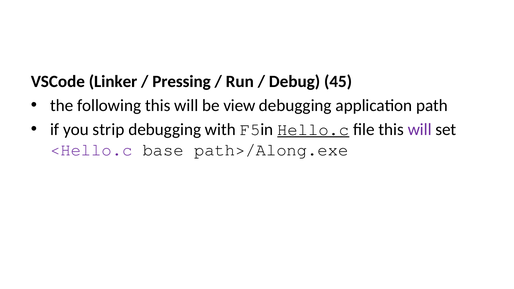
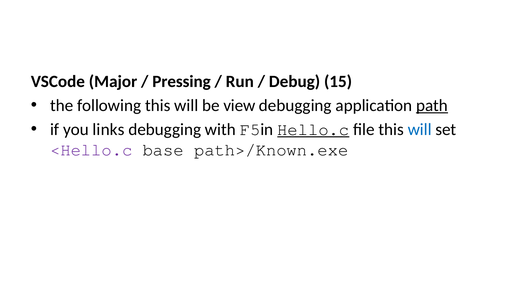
Linker: Linker -> Major (113, 82)
45: 45 -> 15 (338, 82)
path underline: none -> present (432, 106)
strip: strip -> links (109, 129)
will colour: purple -> blue (420, 129)
path>/Along.exe: path>/Along.exe -> path>/Known.exe (271, 150)
